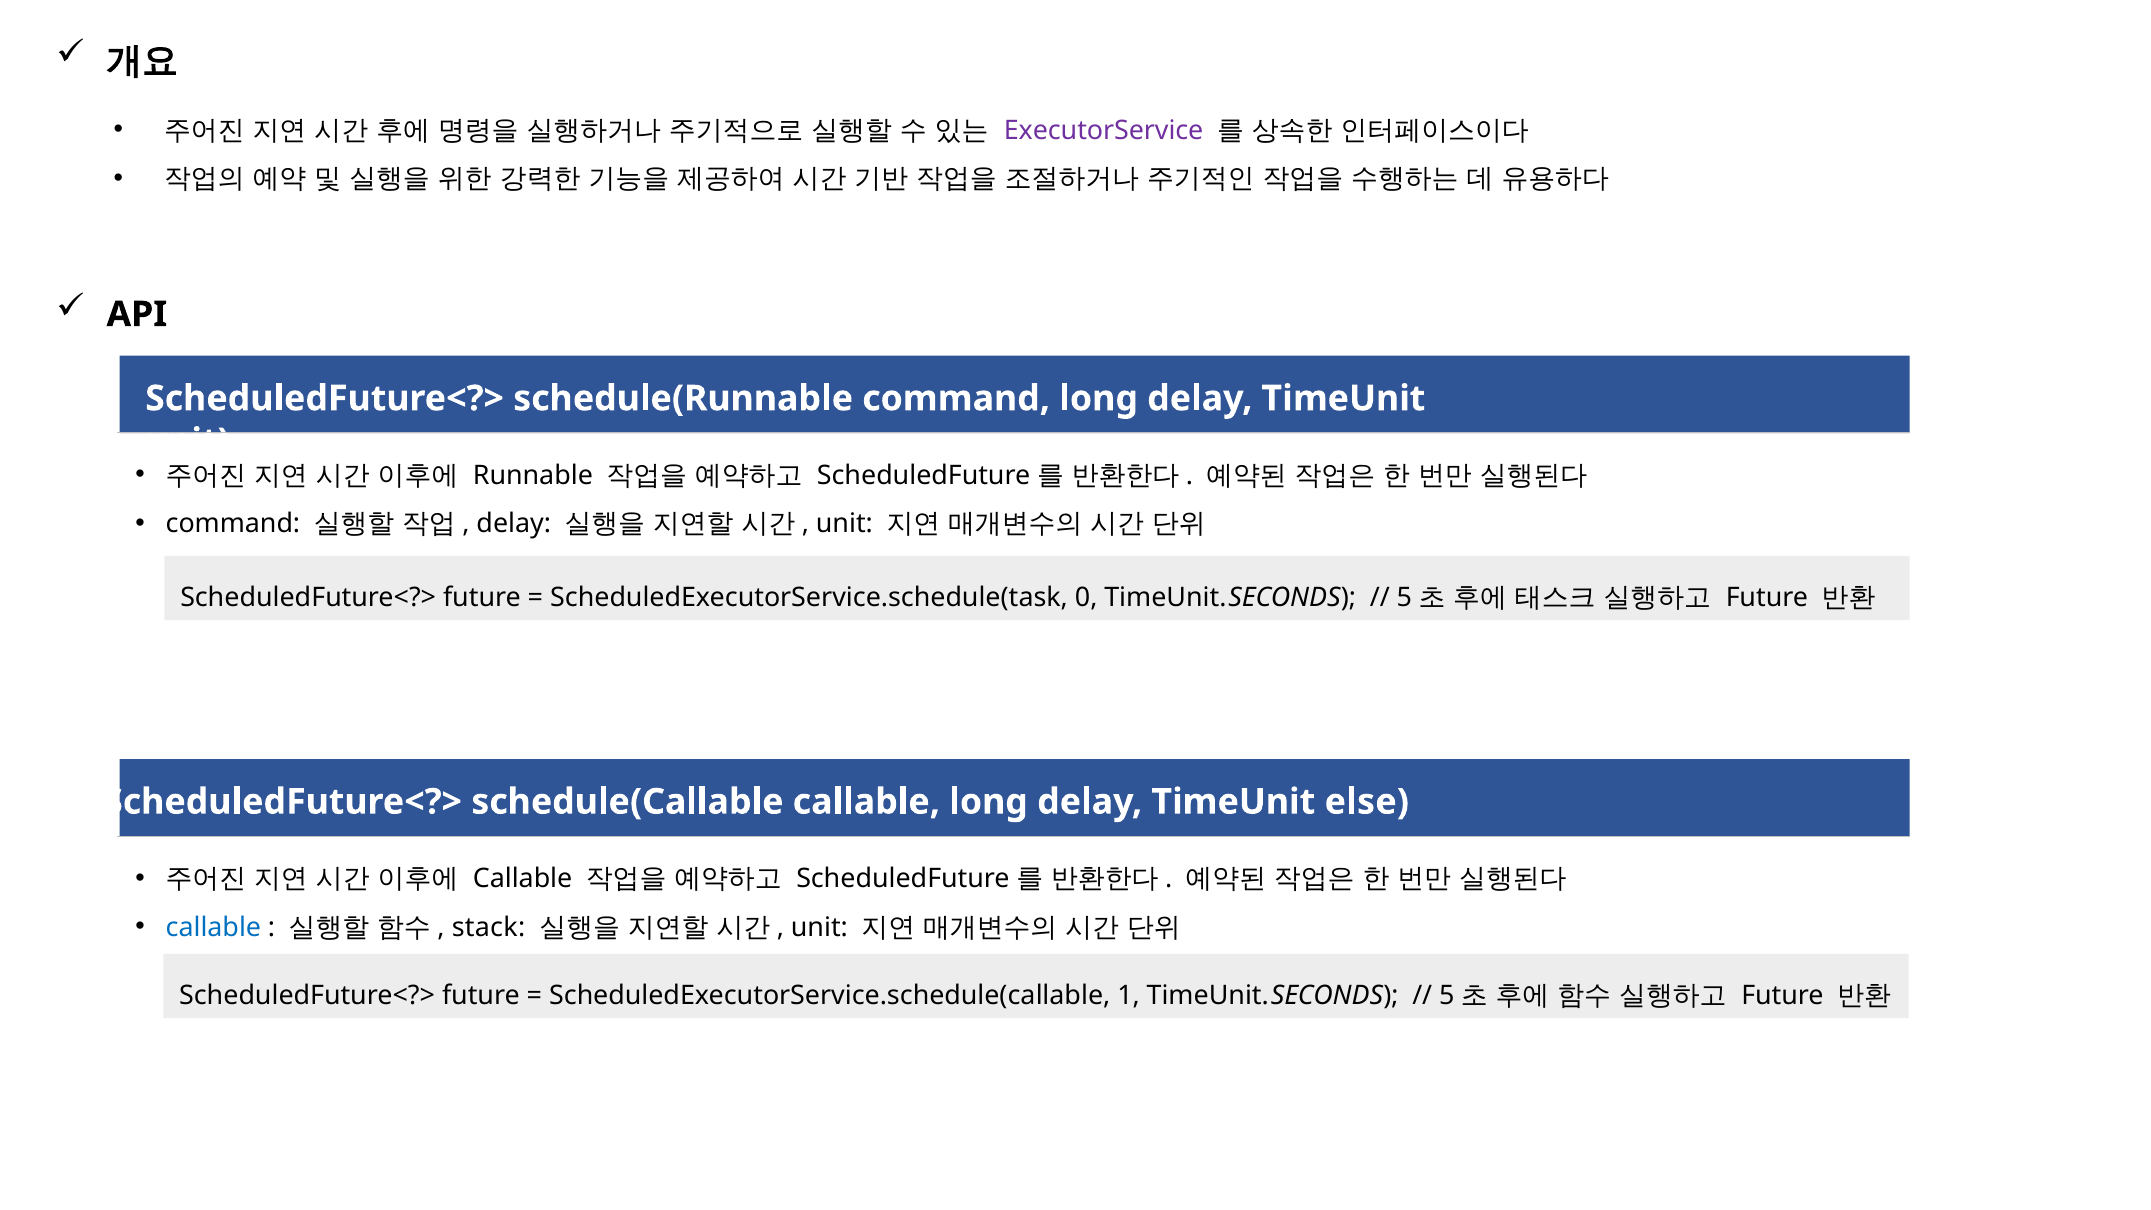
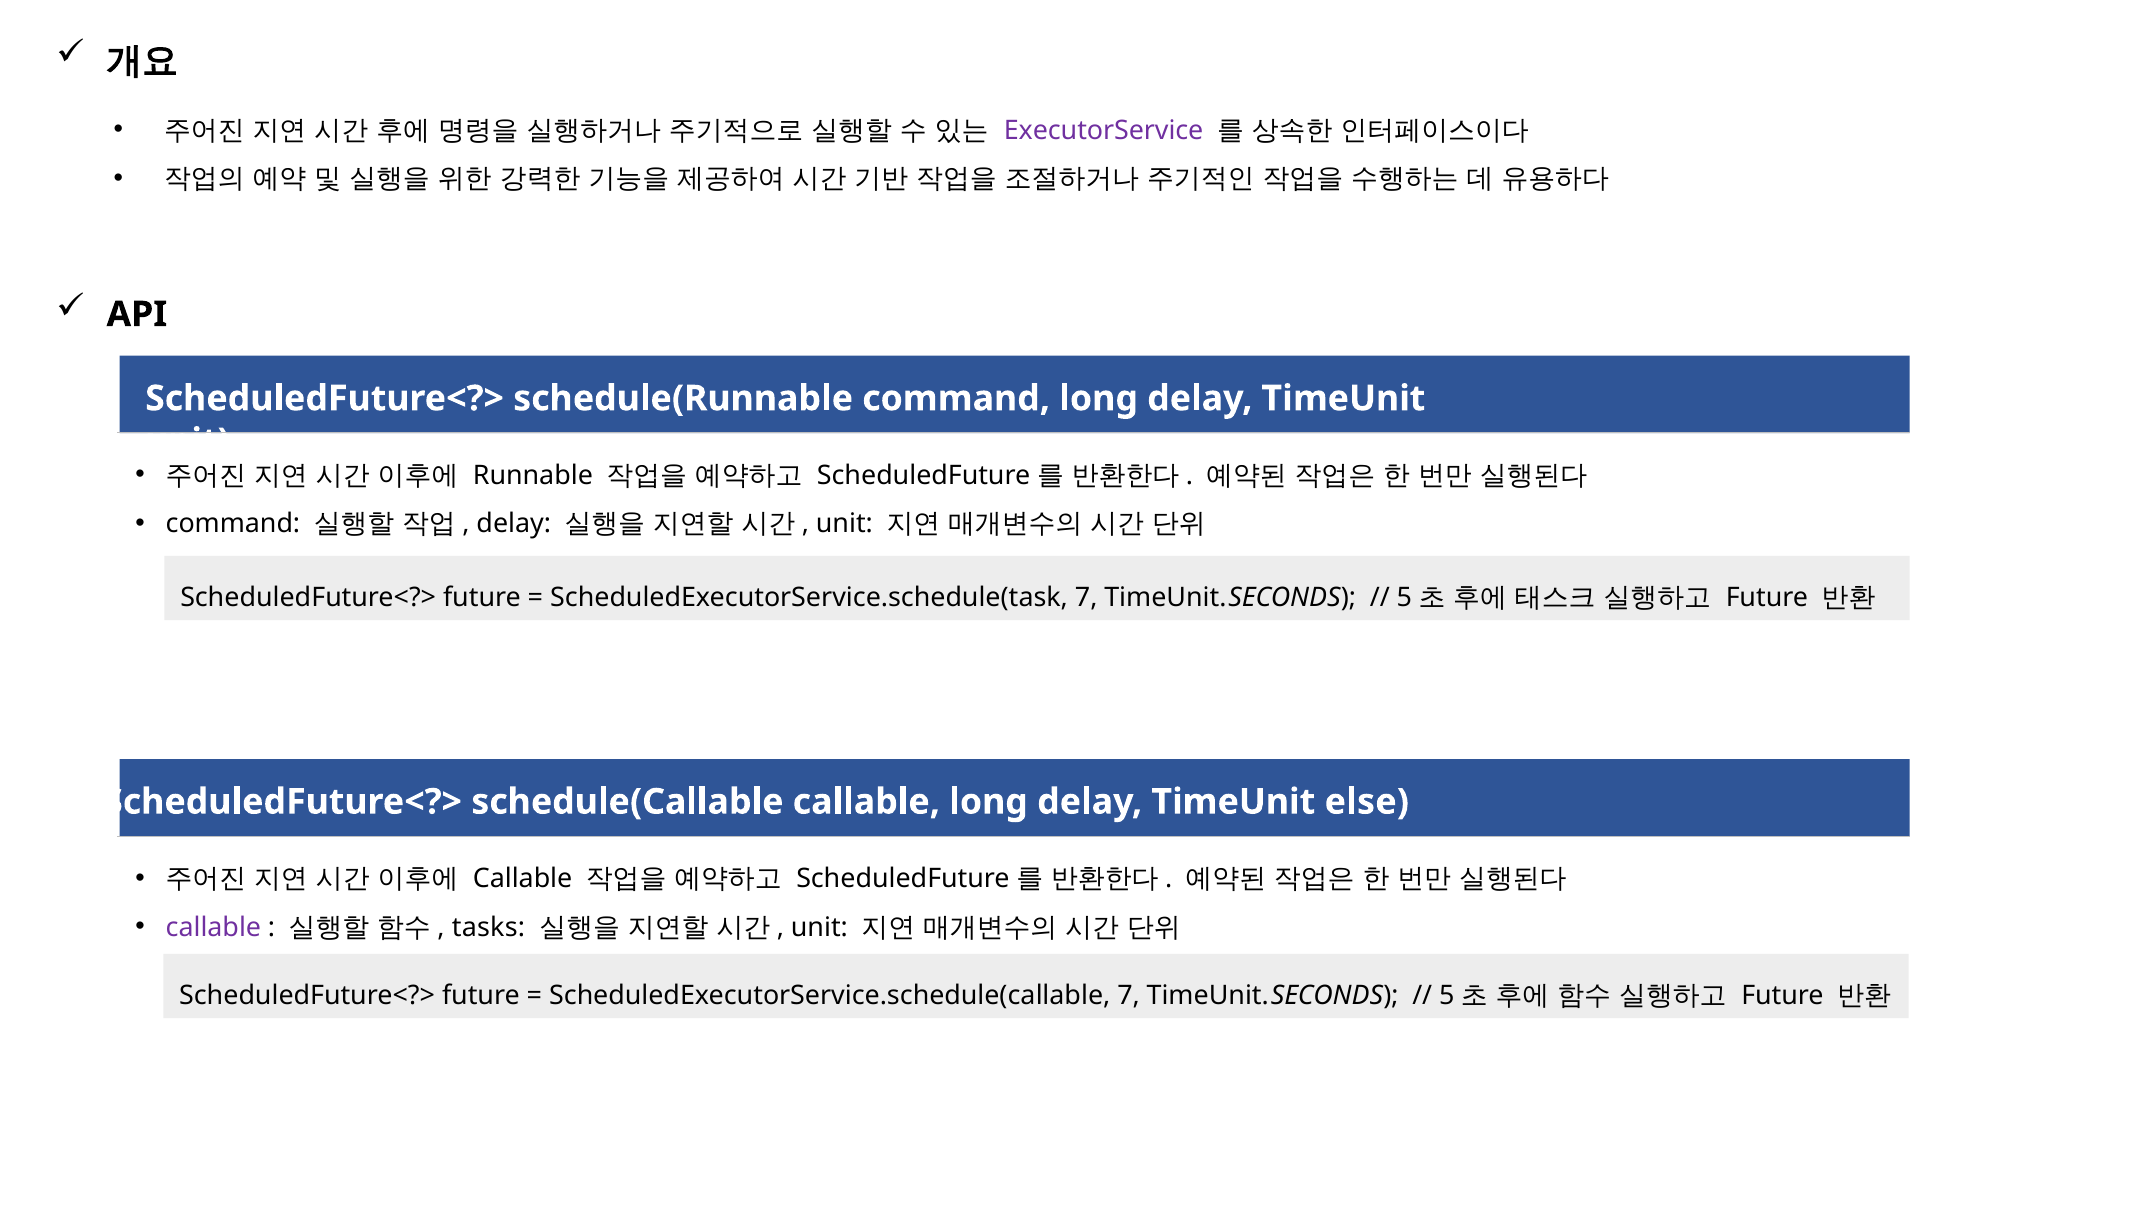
ScheduledExecutorService.schedule(task 0: 0 -> 7 (1086, 598)
callable colour: blue -> purple (213, 927)
stack: stack -> tasks (488, 927)
ScheduledExecutorService.schedule(callable 1: 1 -> 7 (1129, 996)
